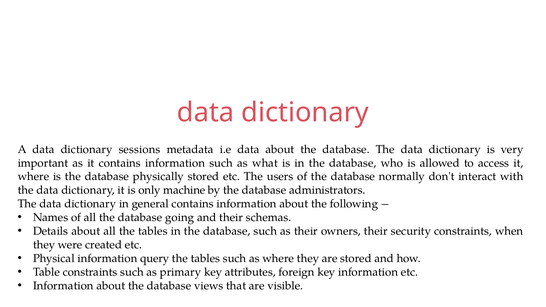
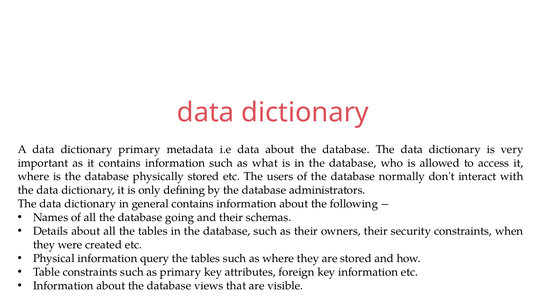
dictionary sessions: sessions -> primary (140, 149)
machine: machine -> defining (184, 190)
